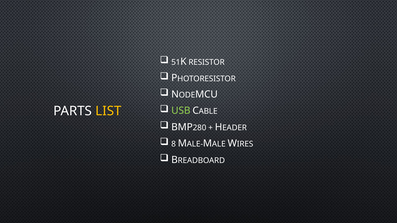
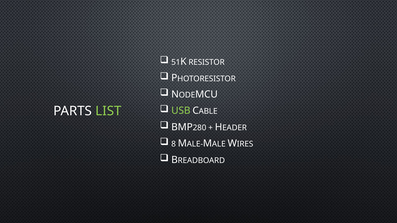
LIST colour: yellow -> light green (108, 111)
